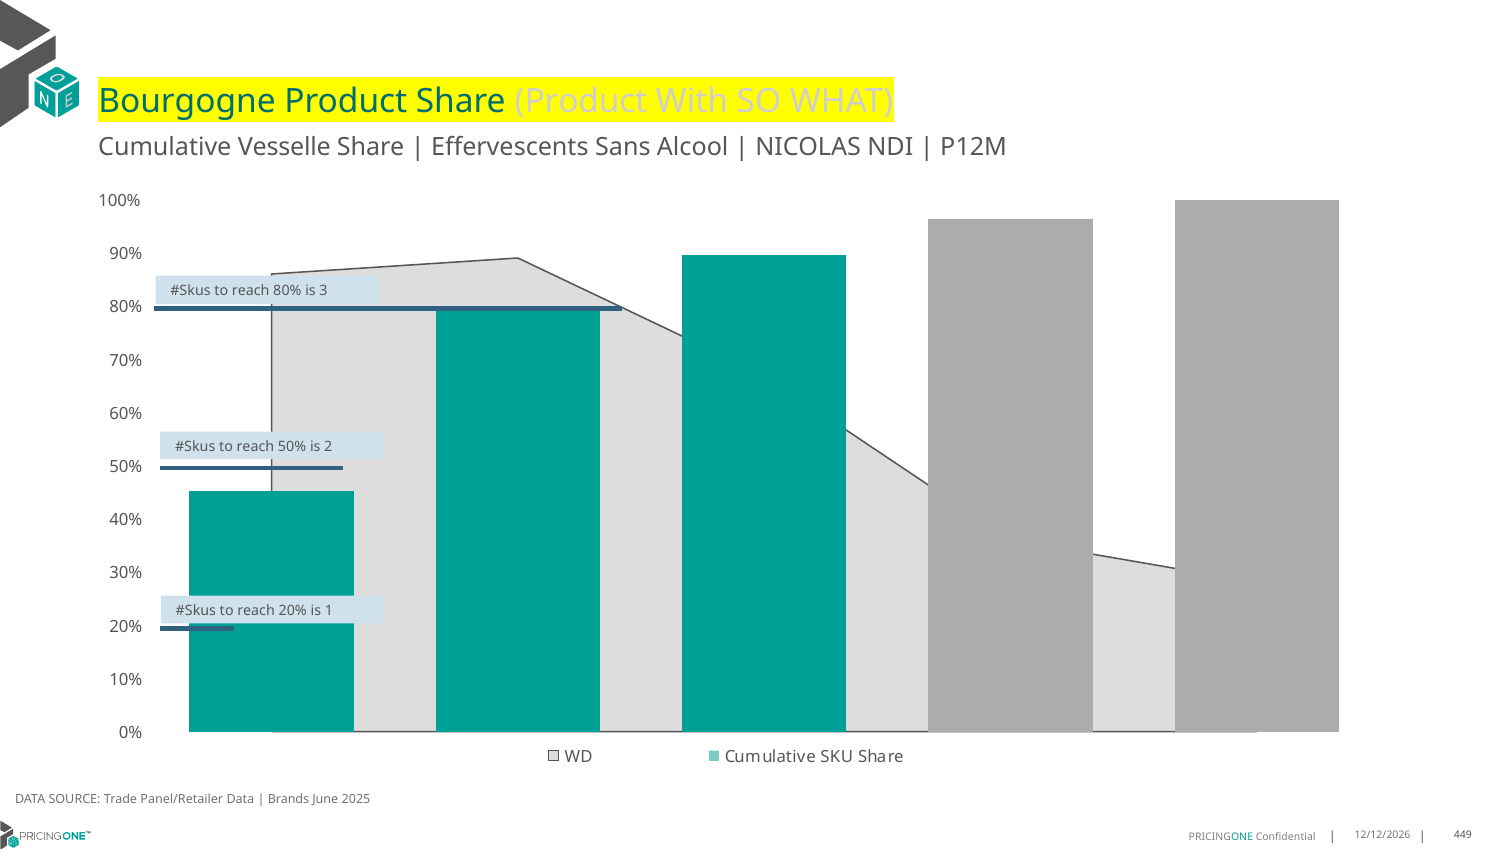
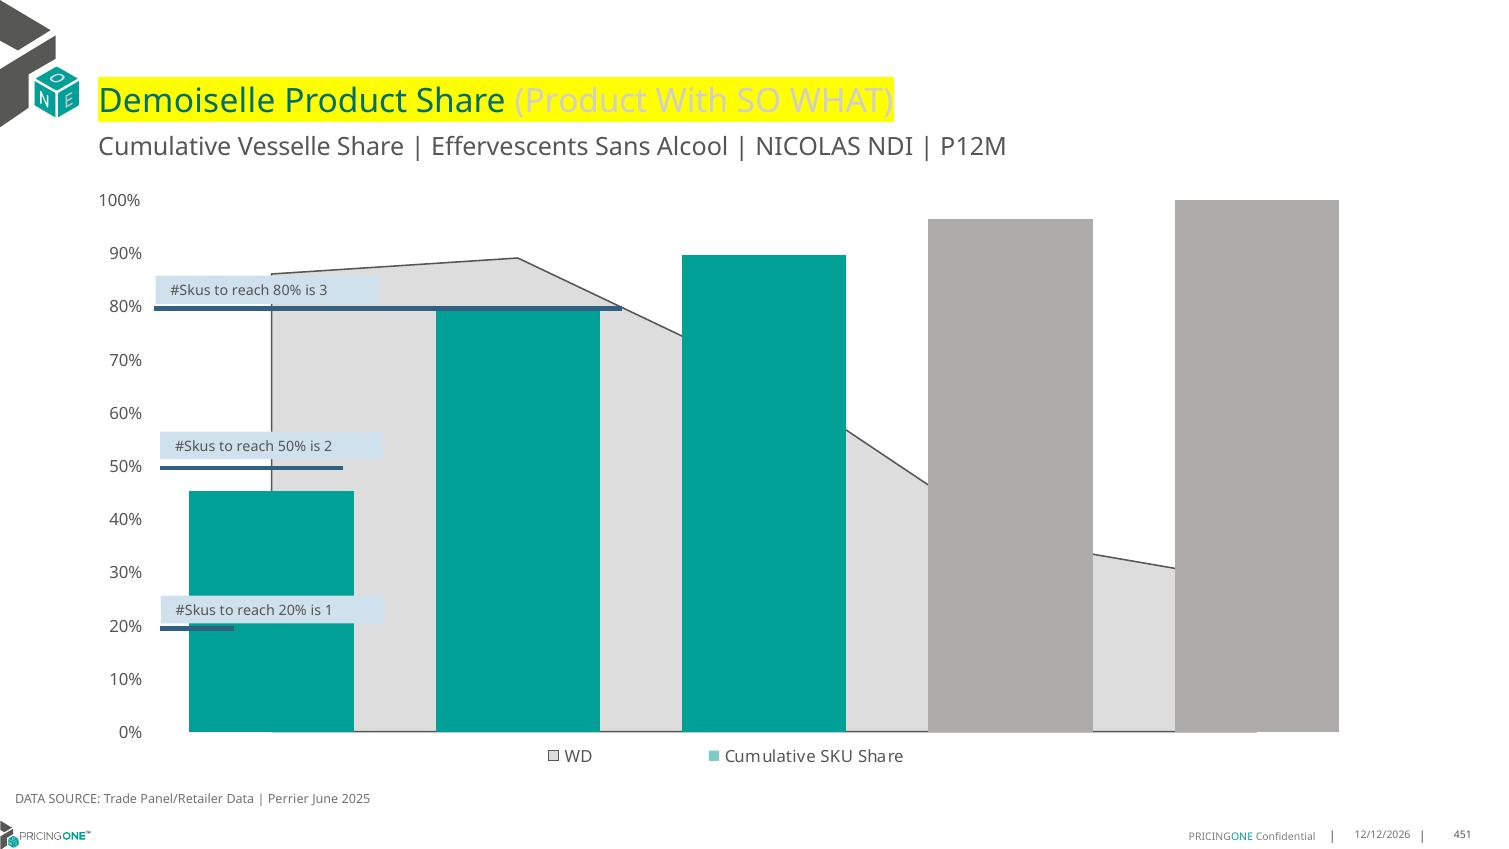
Bourgogne: Bourgogne -> Demoiselle (187, 101)
Brands: Brands -> Perrier (288, 799)
449: 449 -> 451 (1463, 835)
